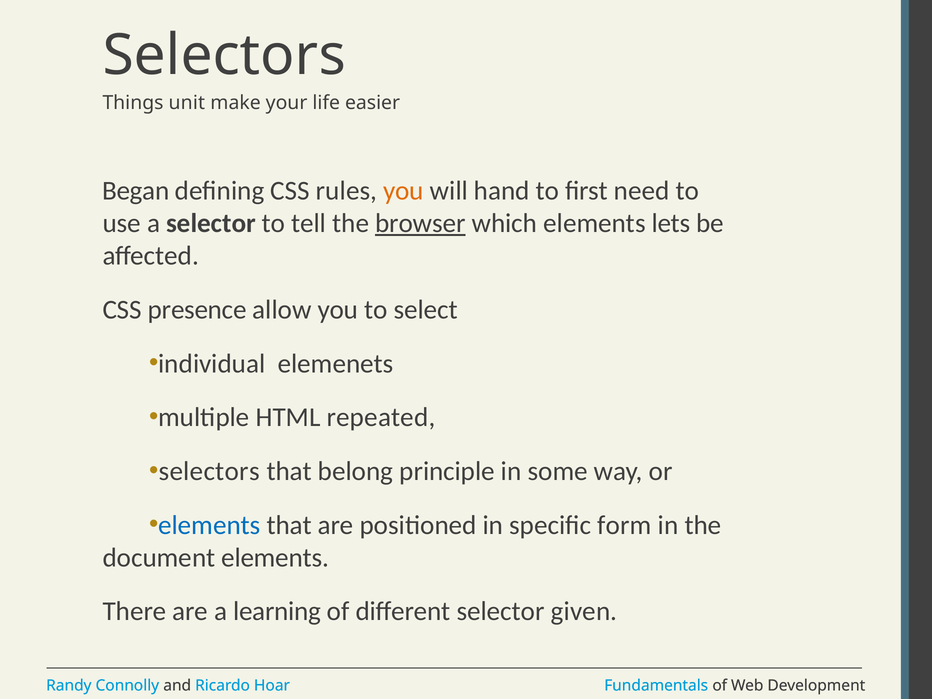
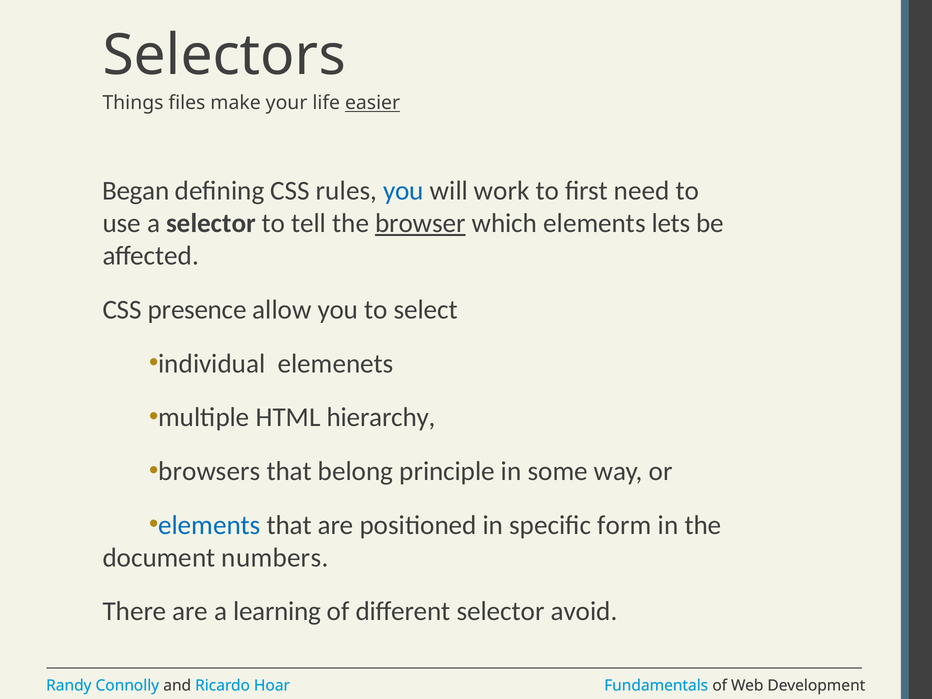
unit: unit -> files (187, 103)
easier underline: none -> present (373, 103)
you colour: orange -> blue (403, 191)
hand: hand -> work (502, 191)
repeated: repeated -> hierarchy (381, 417)
selectors: selectors -> browsers (209, 471)
document elements: elements -> numbers (275, 558)
given: given -> avoid (584, 612)
